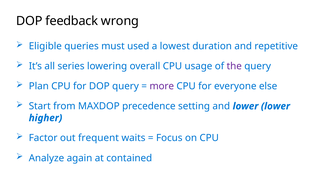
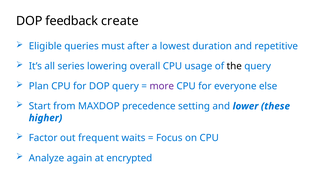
wrong: wrong -> create (120, 21)
used: used -> after (138, 46)
the colour: purple -> black (234, 66)
lower lower: lower -> these (275, 106)
contained: contained -> encrypted (129, 158)
